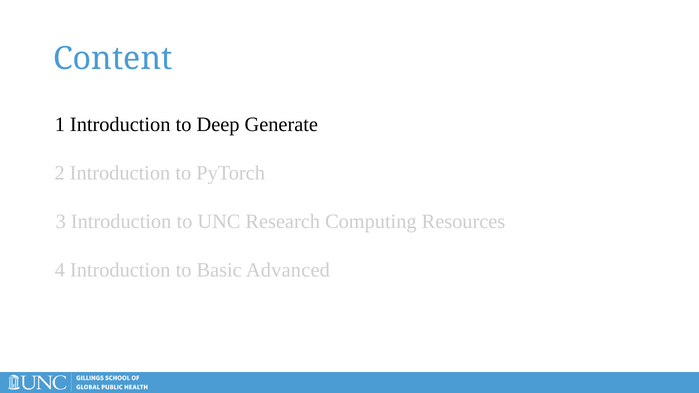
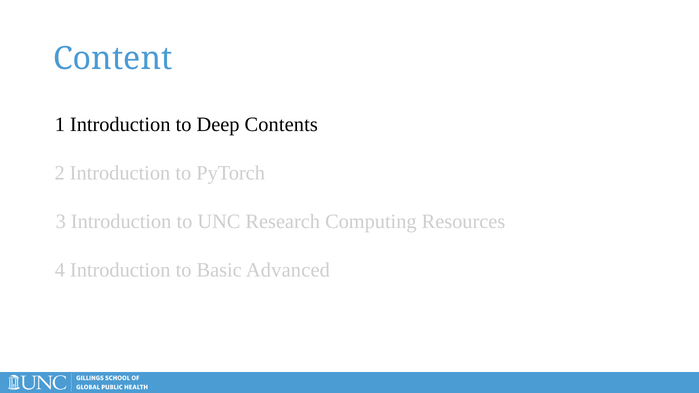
Generate: Generate -> Contents (281, 125)
